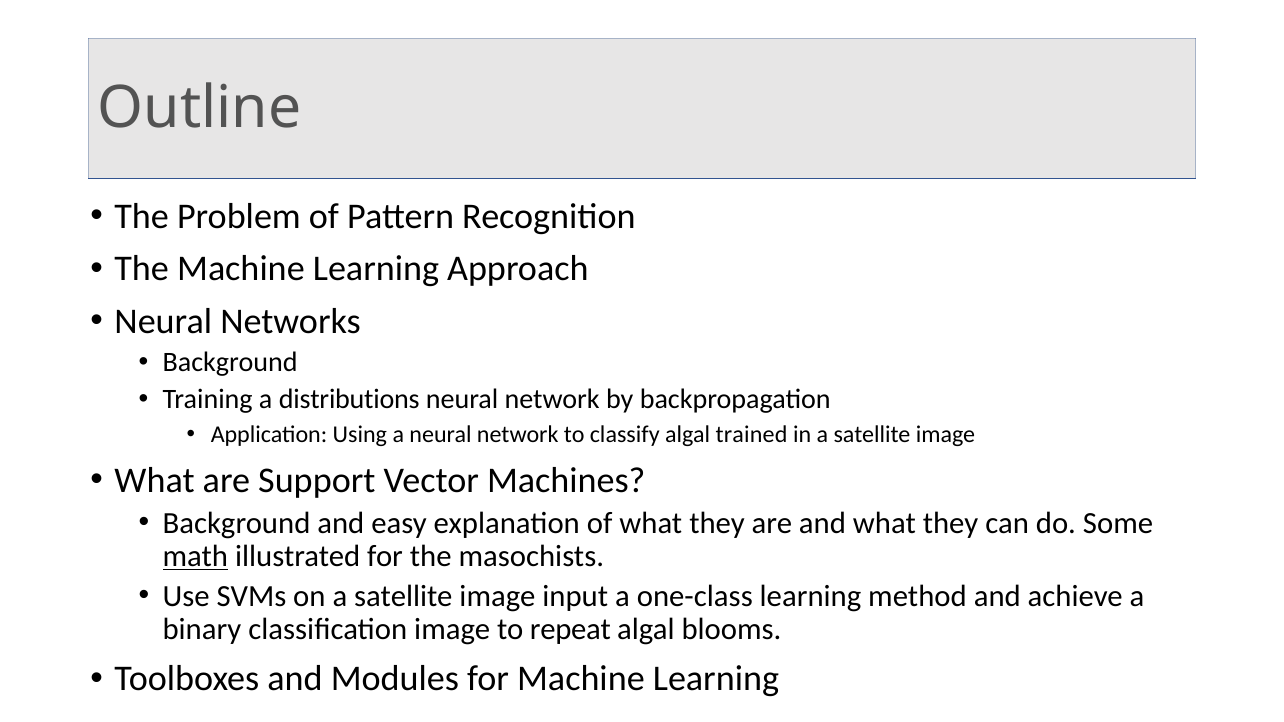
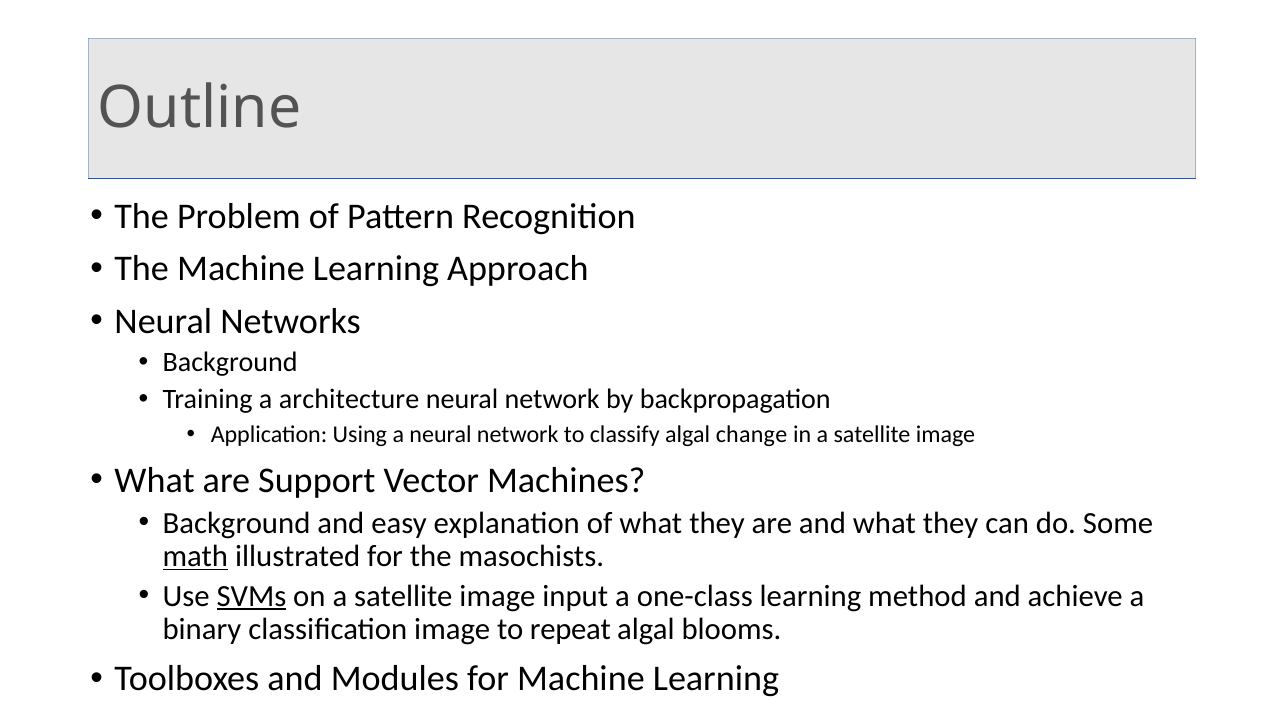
distributions: distributions -> architecture (349, 400)
trained: trained -> change (751, 435)
SVMs underline: none -> present (251, 596)
